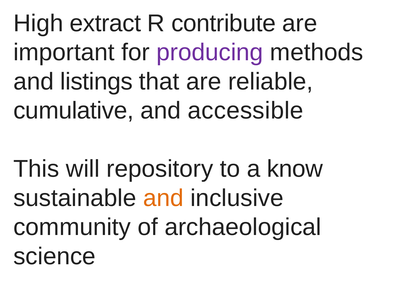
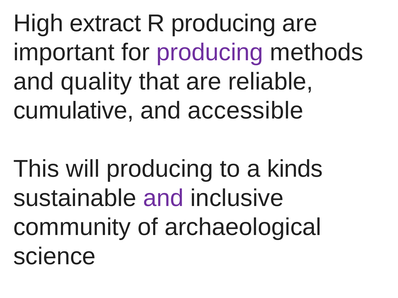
R contribute: contribute -> producing (224, 23)
listings: listings -> quality (96, 82)
will repository: repository -> producing (160, 169)
know: know -> kinds (295, 169)
and colour: orange -> purple (163, 198)
